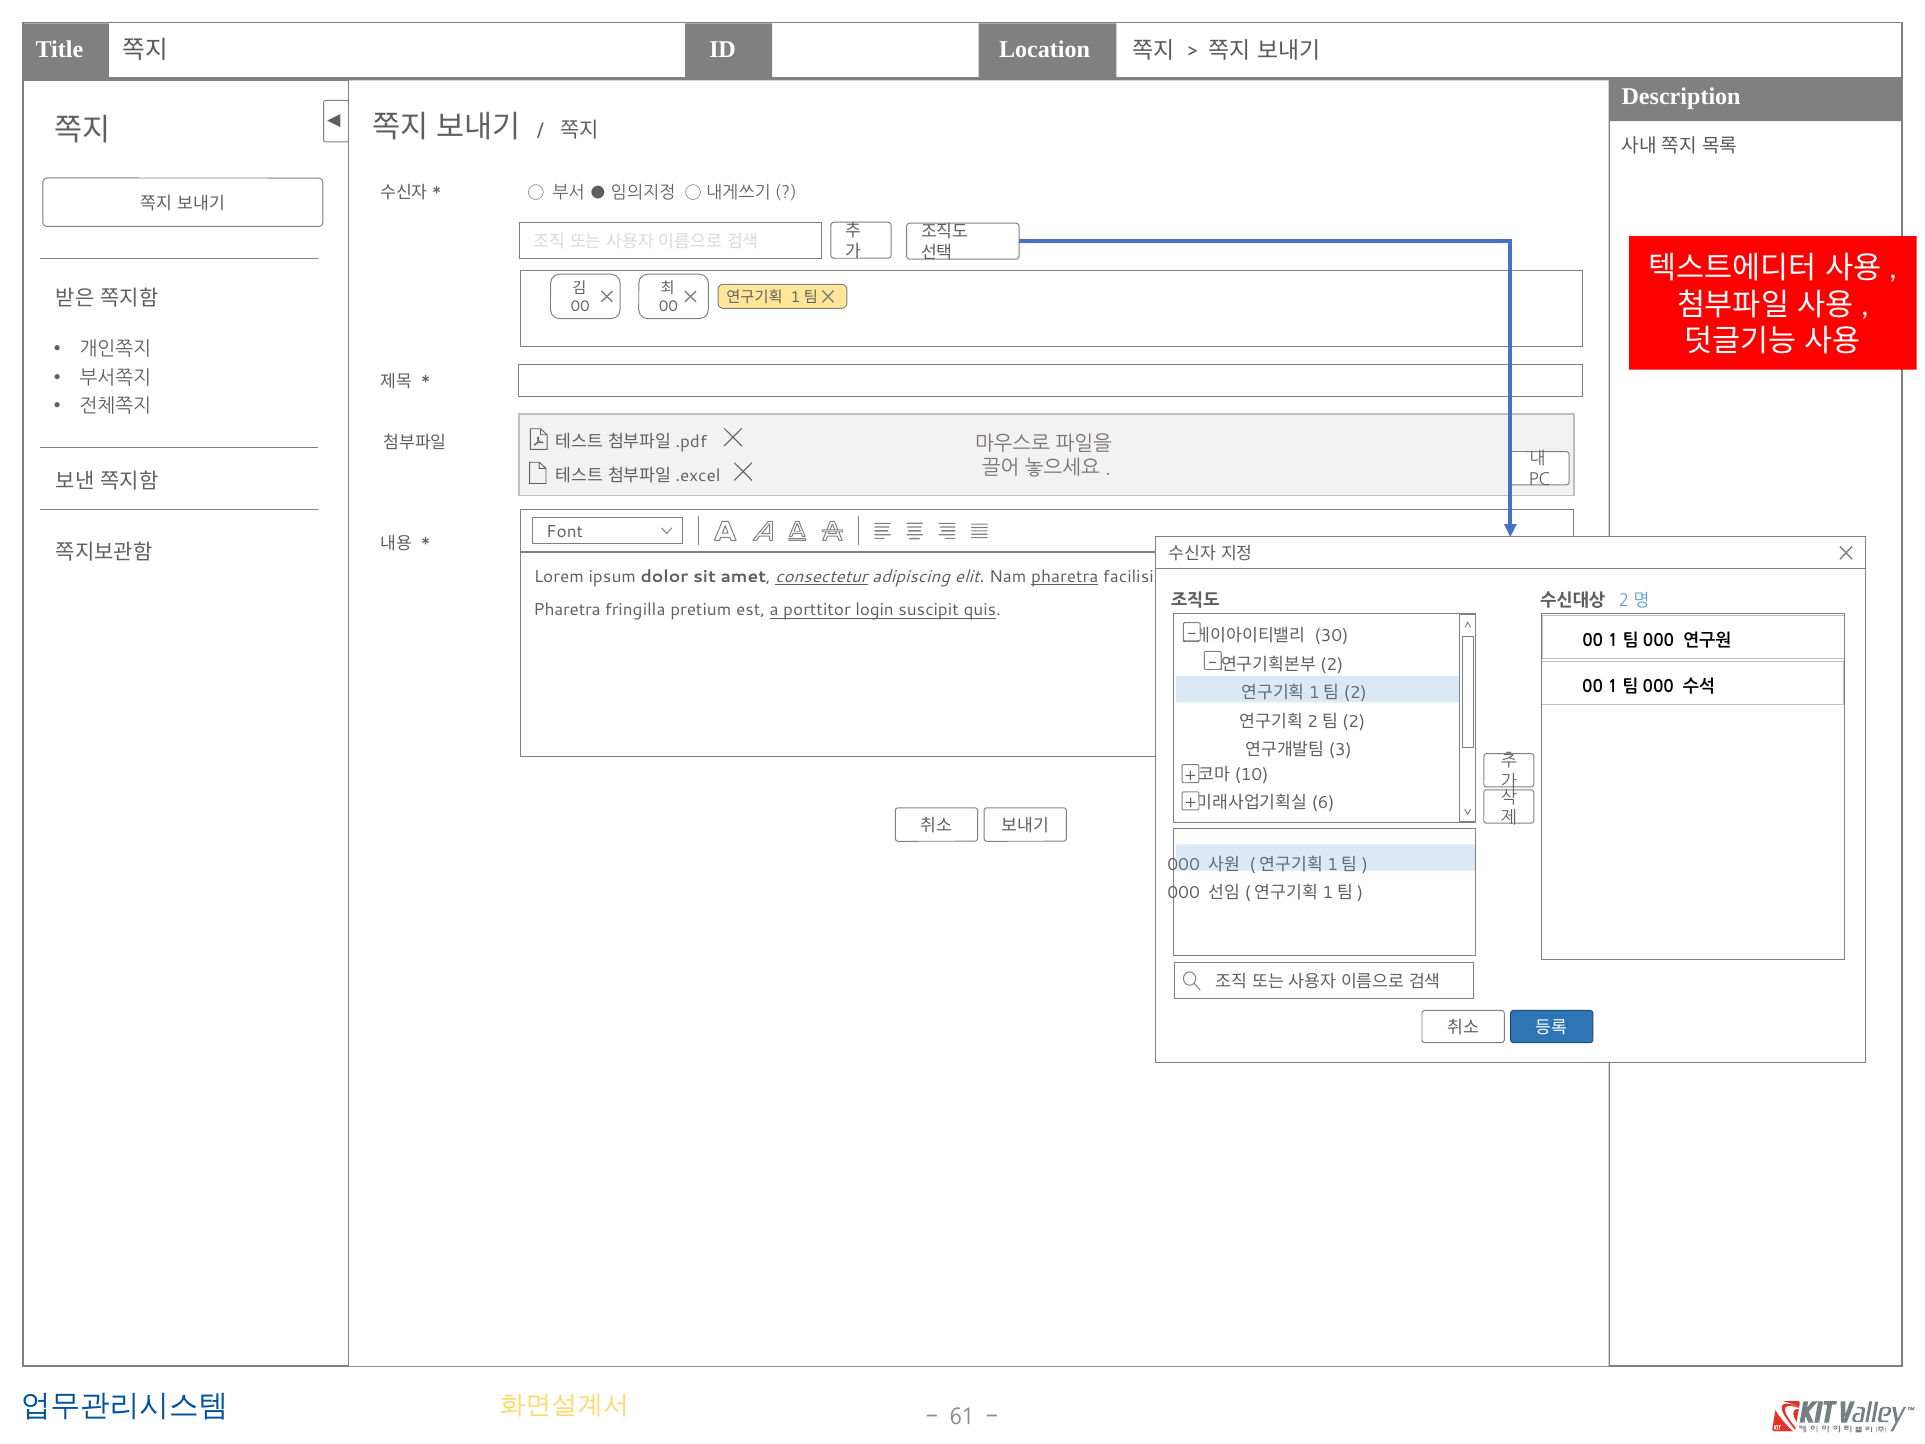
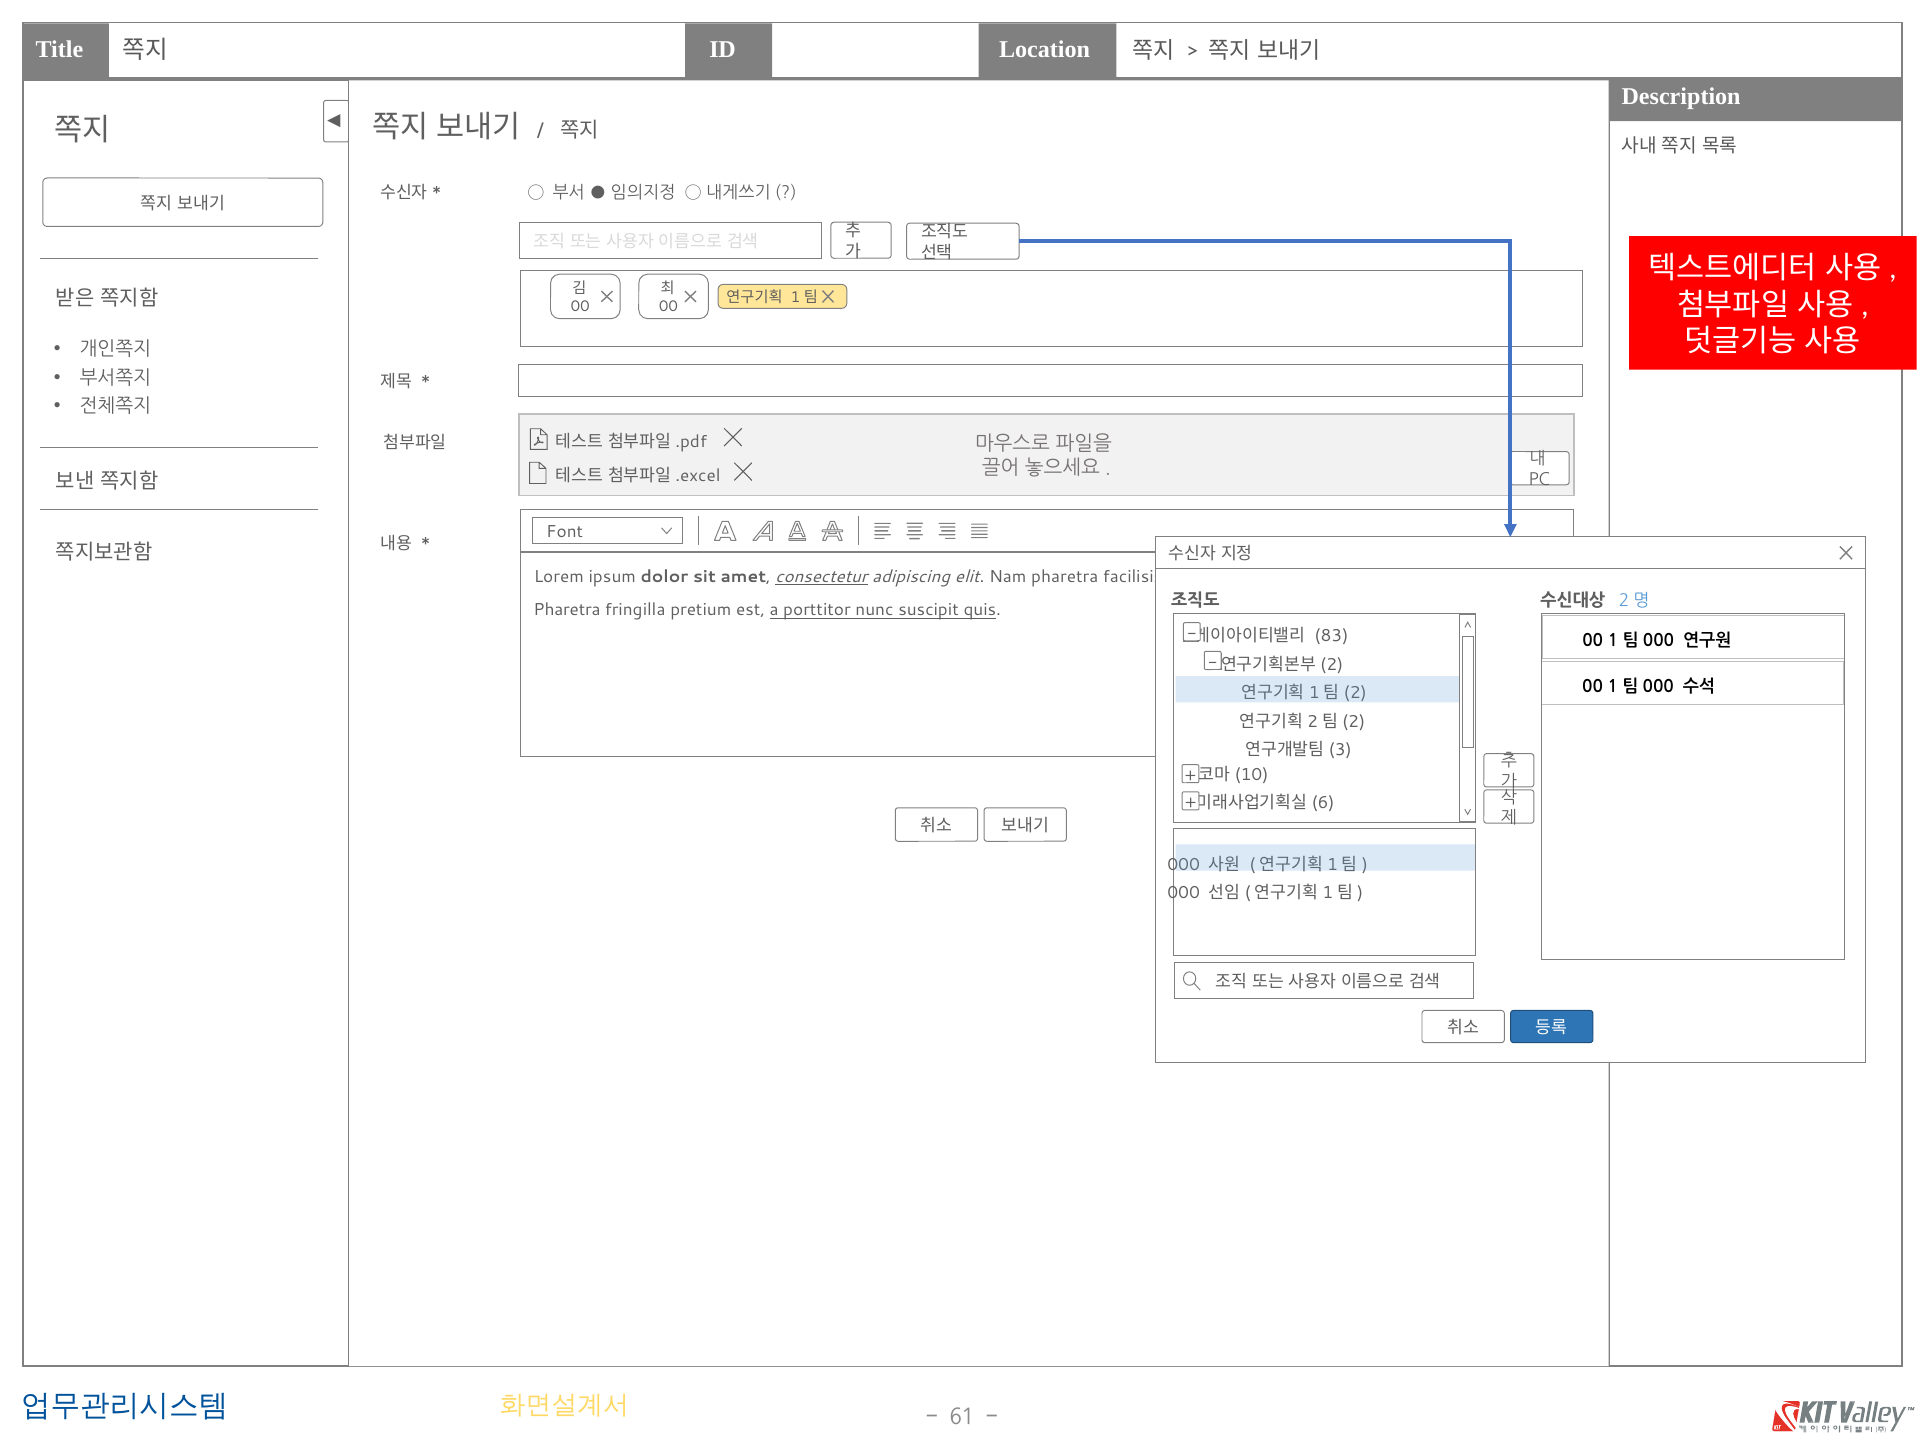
pharetra underline: present -> none (1065, 577)
porttitor login: login -> nunc (874, 609)
30: 30 -> 83 (1331, 636)
